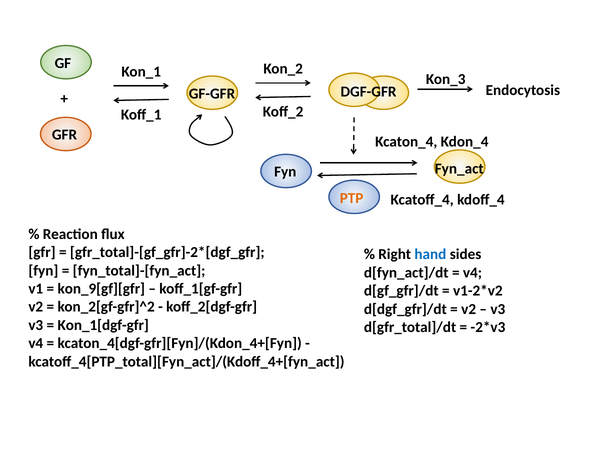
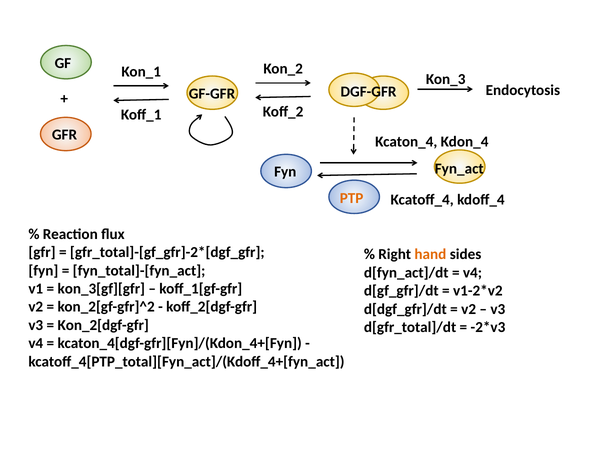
hand colour: blue -> orange (430, 255)
kon_9[gf][gfr: kon_9[gf][gfr -> kon_3[gf][gfr (101, 289)
Kon_1[dgf-gfr: Kon_1[dgf-gfr -> Kon_2[dgf-gfr (103, 325)
